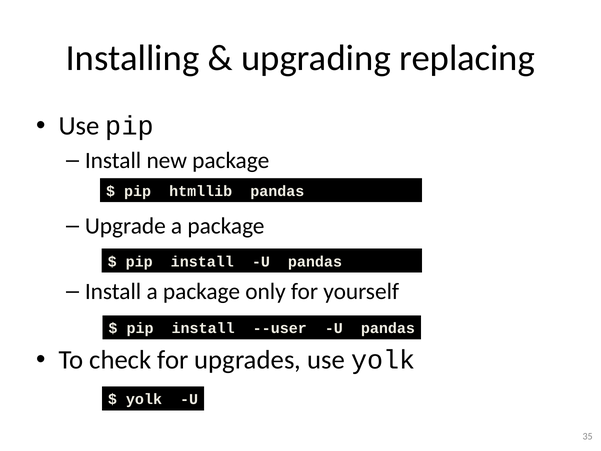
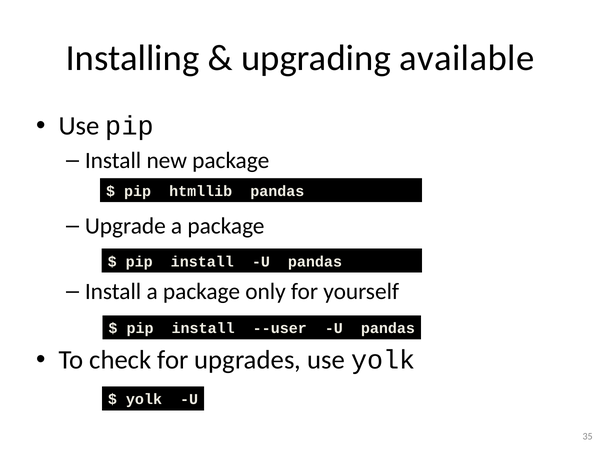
replacing: replacing -> available (467, 58)
